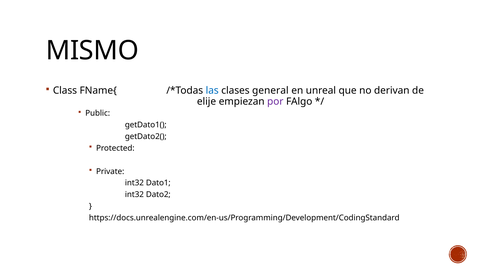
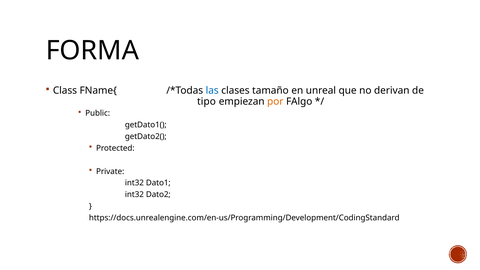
MISMO: MISMO -> FORMA (92, 51)
general: general -> tamaño (270, 91)
elije: elije -> tipo (206, 101)
por colour: purple -> orange (275, 101)
